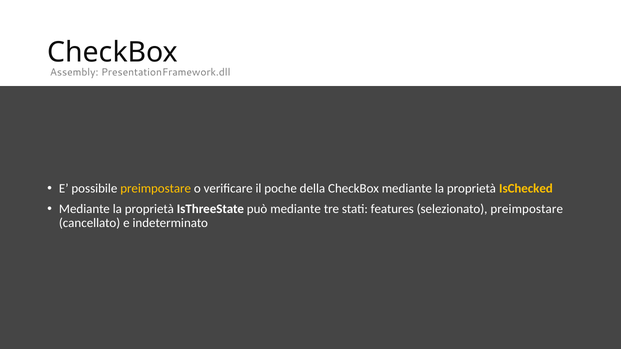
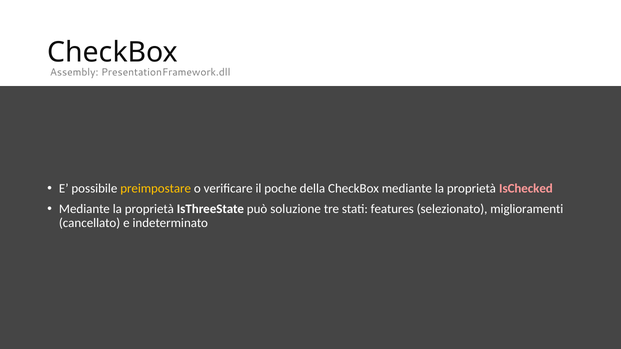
IsChecked colour: yellow -> pink (526, 189)
può mediante: mediante -> soluzione (296, 209)
selezionato preimpostare: preimpostare -> miglioramenti (527, 209)
